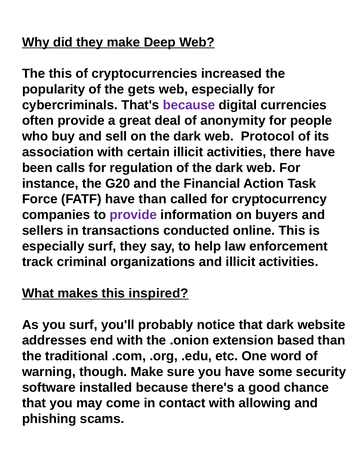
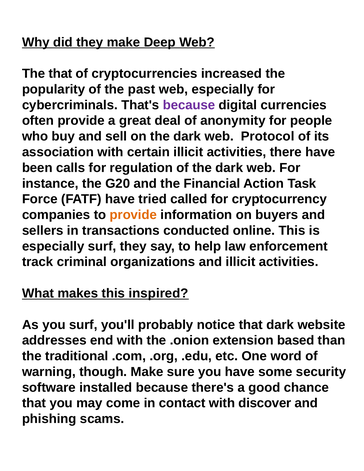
The this: this -> that (61, 74)
gets: gets -> past (142, 89)
have than: than -> tried (153, 199)
provide colour: purple -> orange (133, 215)
allowing: allowing -> discover (265, 403)
